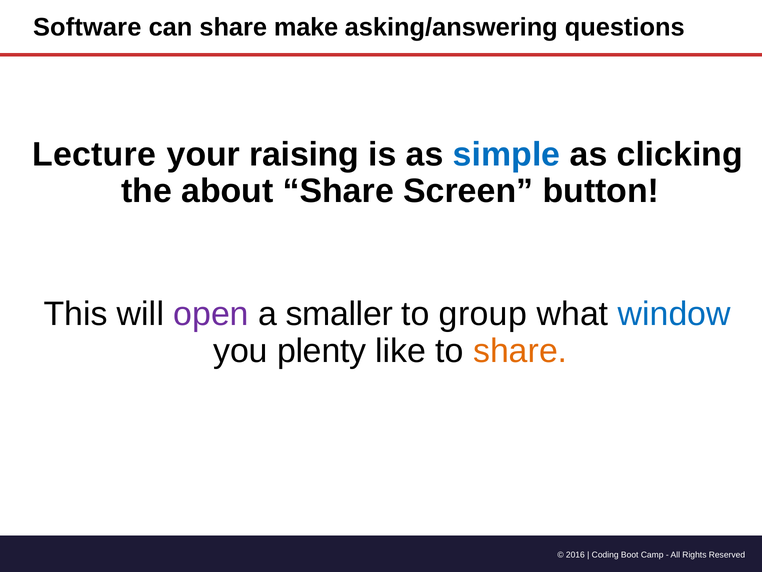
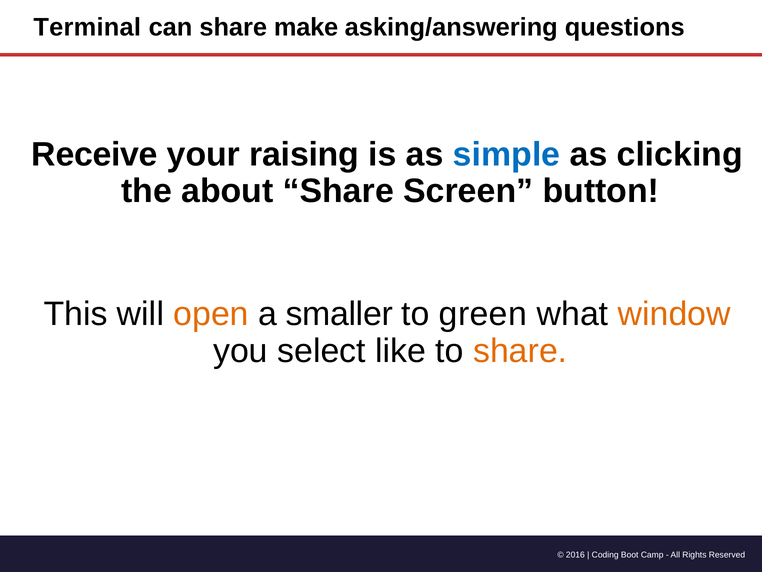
Software: Software -> Terminal (87, 27)
Lecture: Lecture -> Receive (94, 154)
open colour: purple -> orange (211, 314)
group: group -> green (483, 314)
window colour: blue -> orange (674, 314)
plenty: plenty -> select (321, 351)
